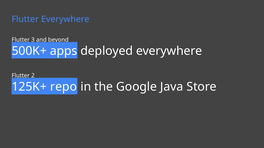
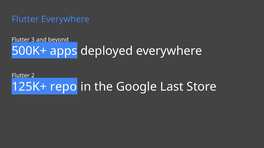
Java: Java -> Last (172, 87)
